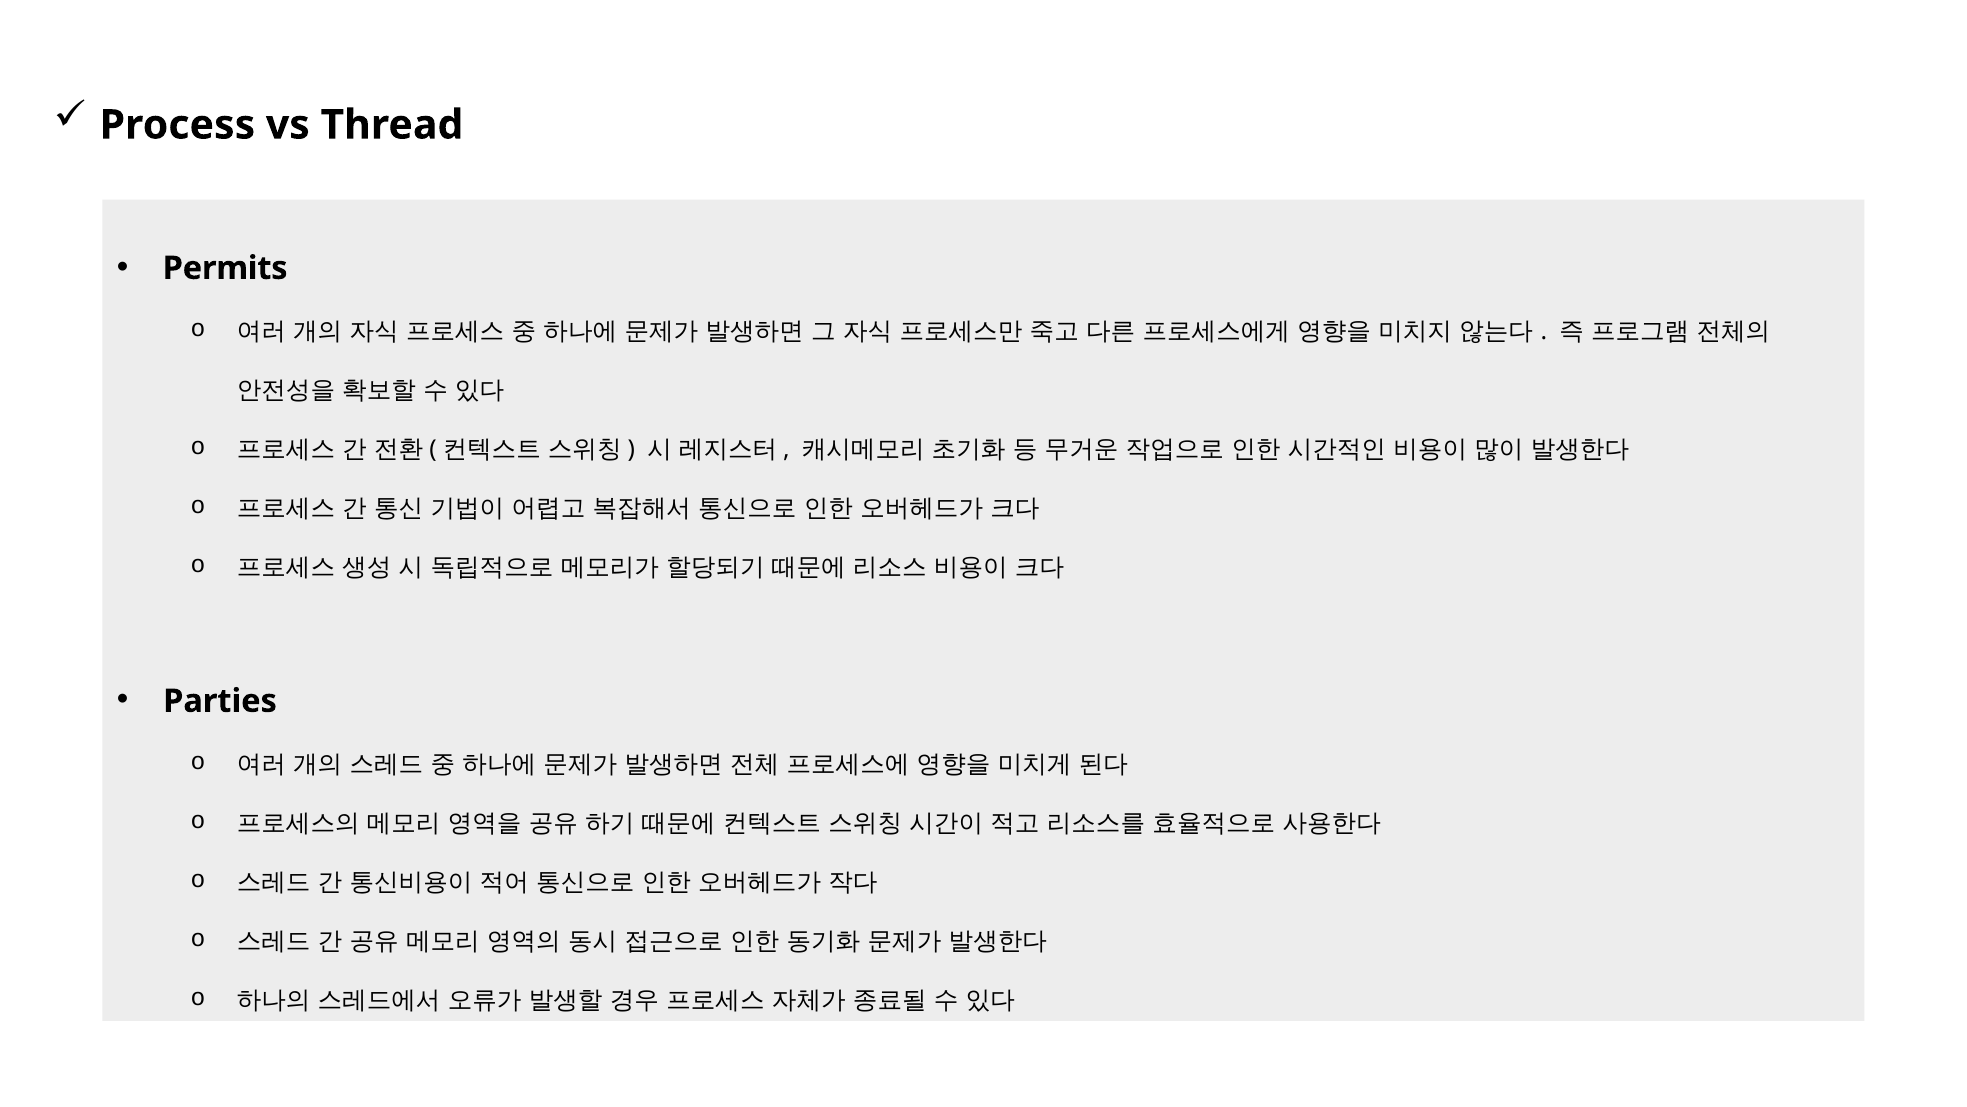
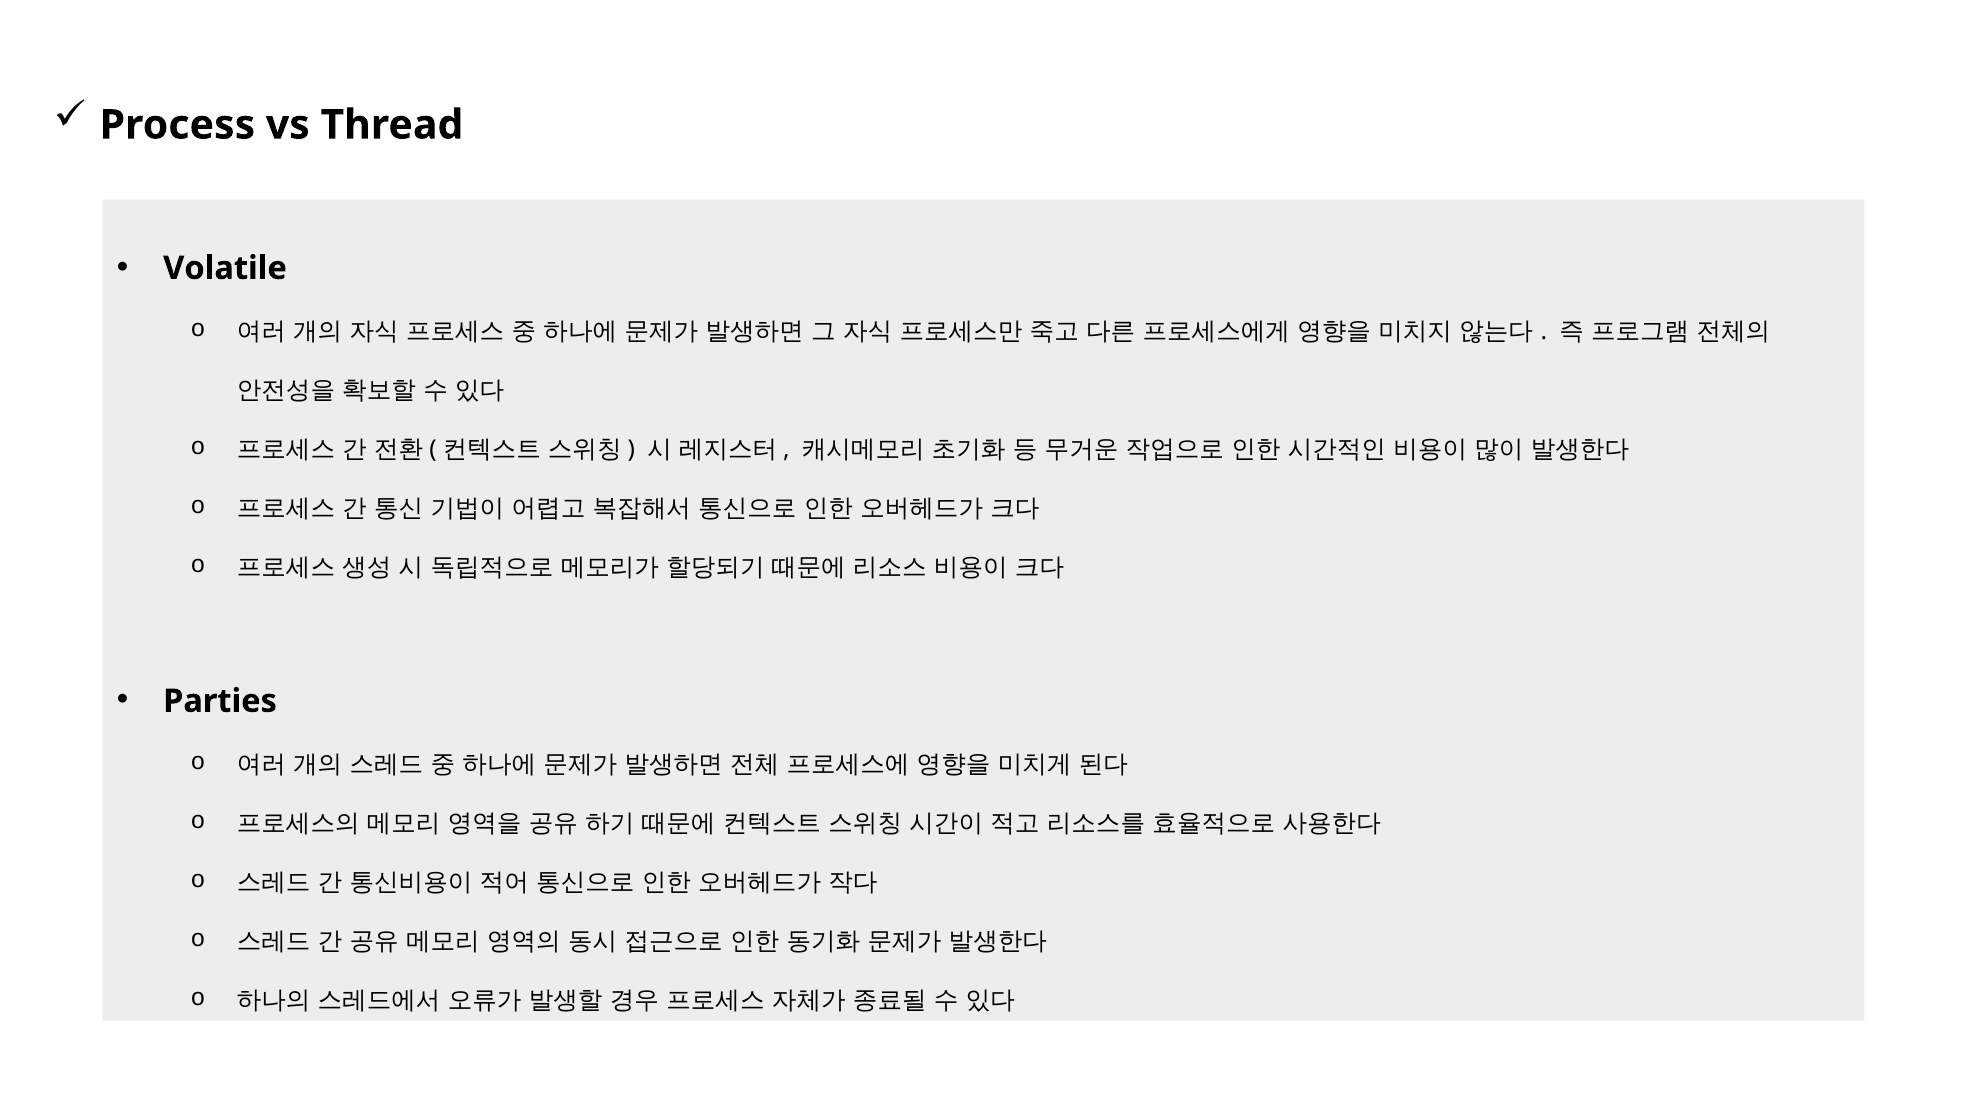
Permits: Permits -> Volatile (225, 268)
